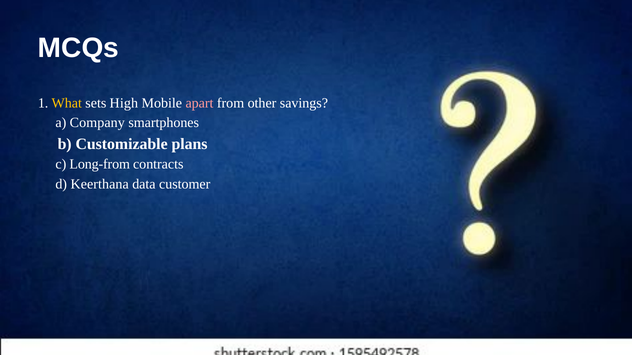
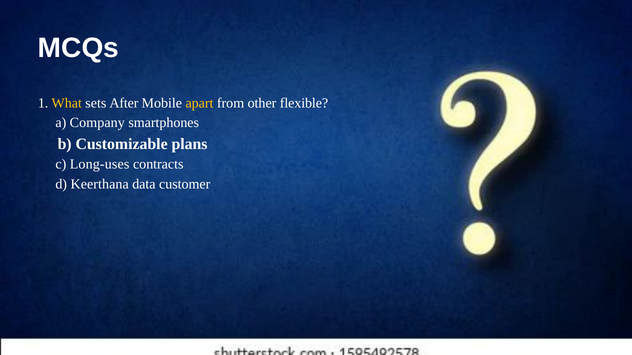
High: High -> After (124, 103)
apart colour: pink -> yellow (200, 103)
savings: savings -> flexible (304, 103)
Long-from: Long-from -> Long-uses (100, 165)
